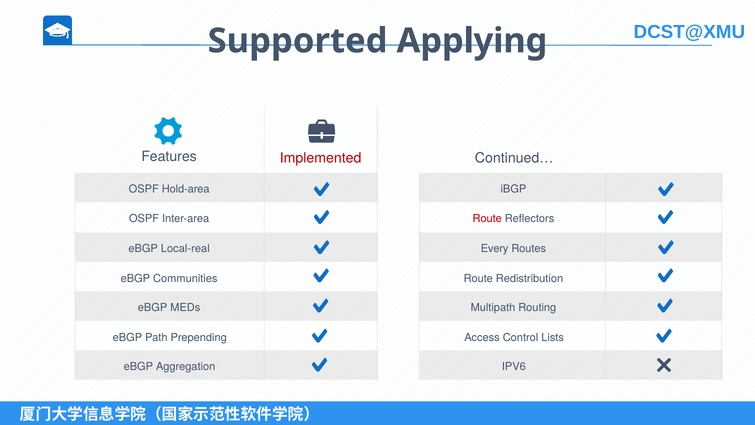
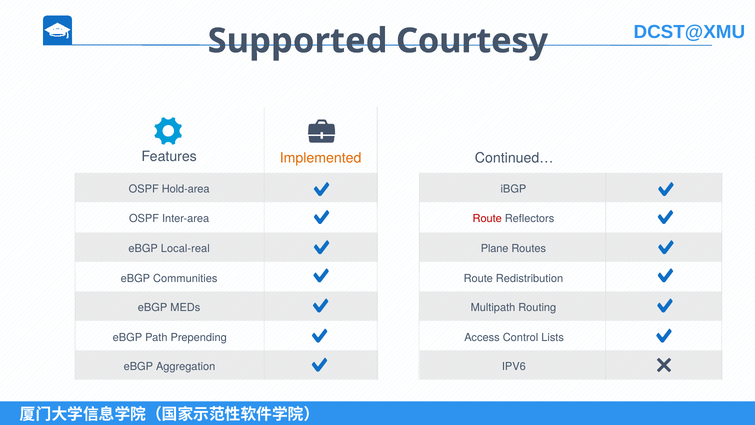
Applying: Applying -> Courtesy (472, 41)
Implemented colour: red -> orange (321, 158)
Every: Every -> Plane (495, 249)
